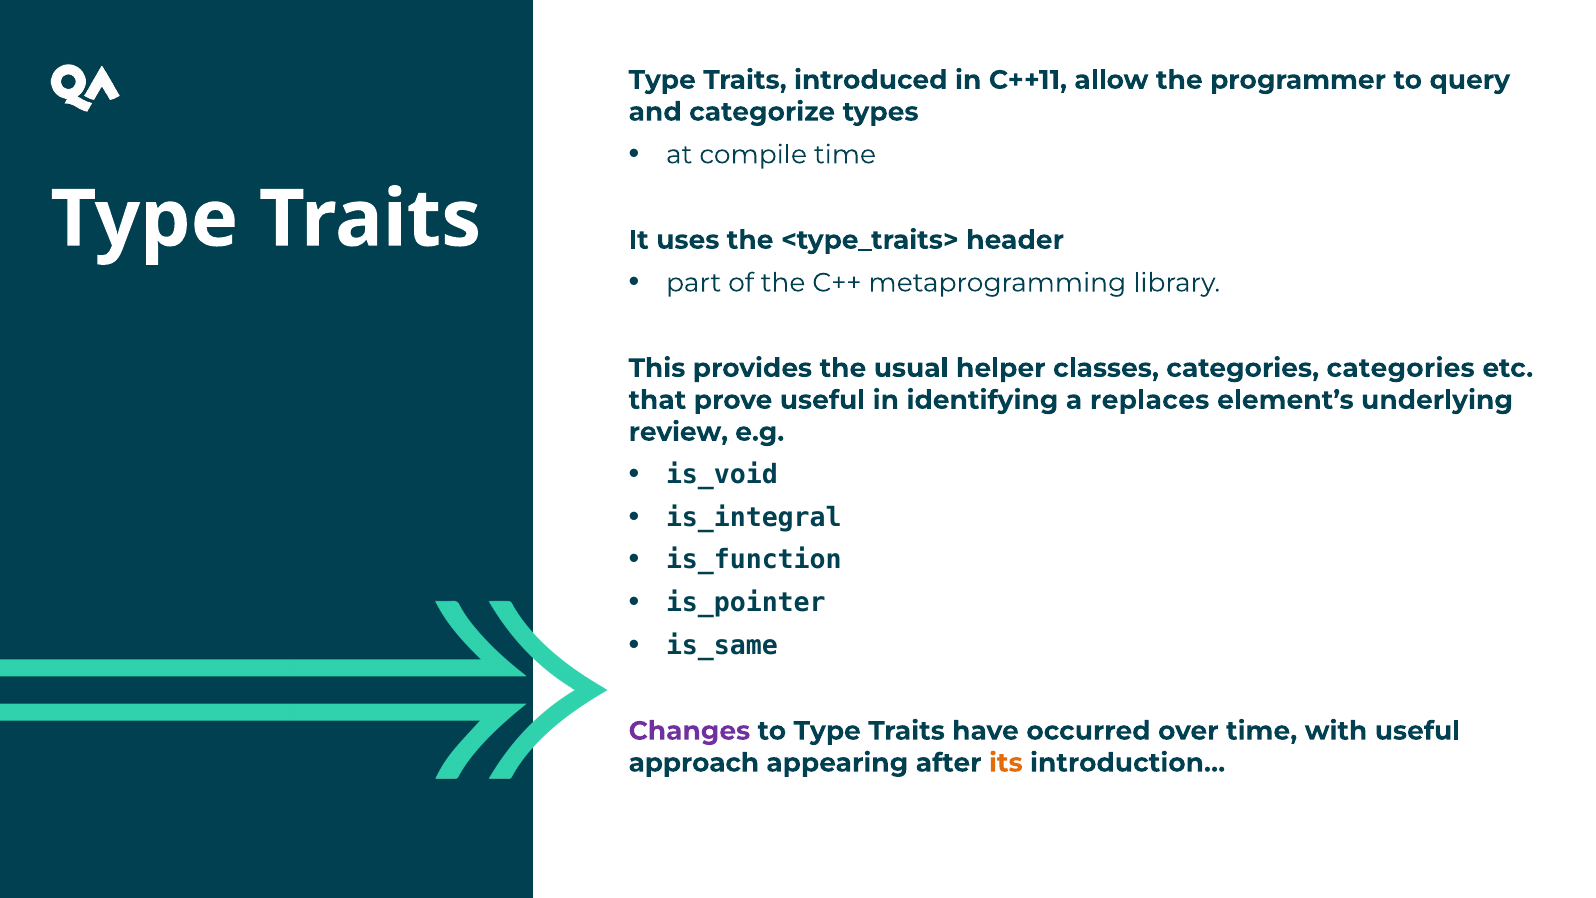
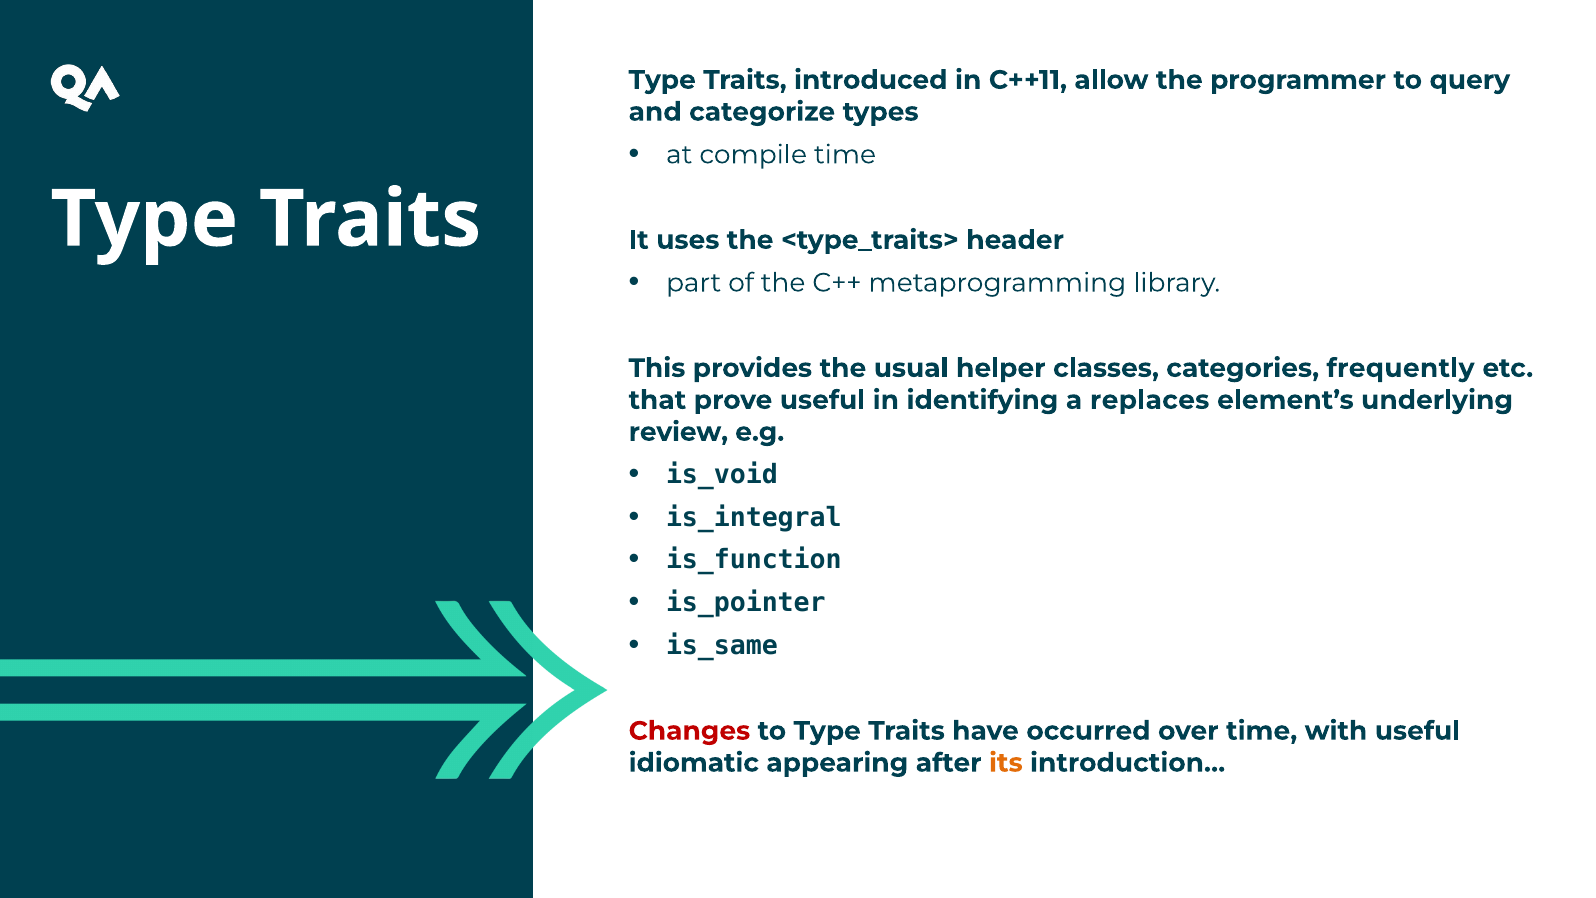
categories categories: categories -> frequently (1400, 368)
Changes colour: purple -> red (689, 731)
approach: approach -> idiomatic (694, 763)
